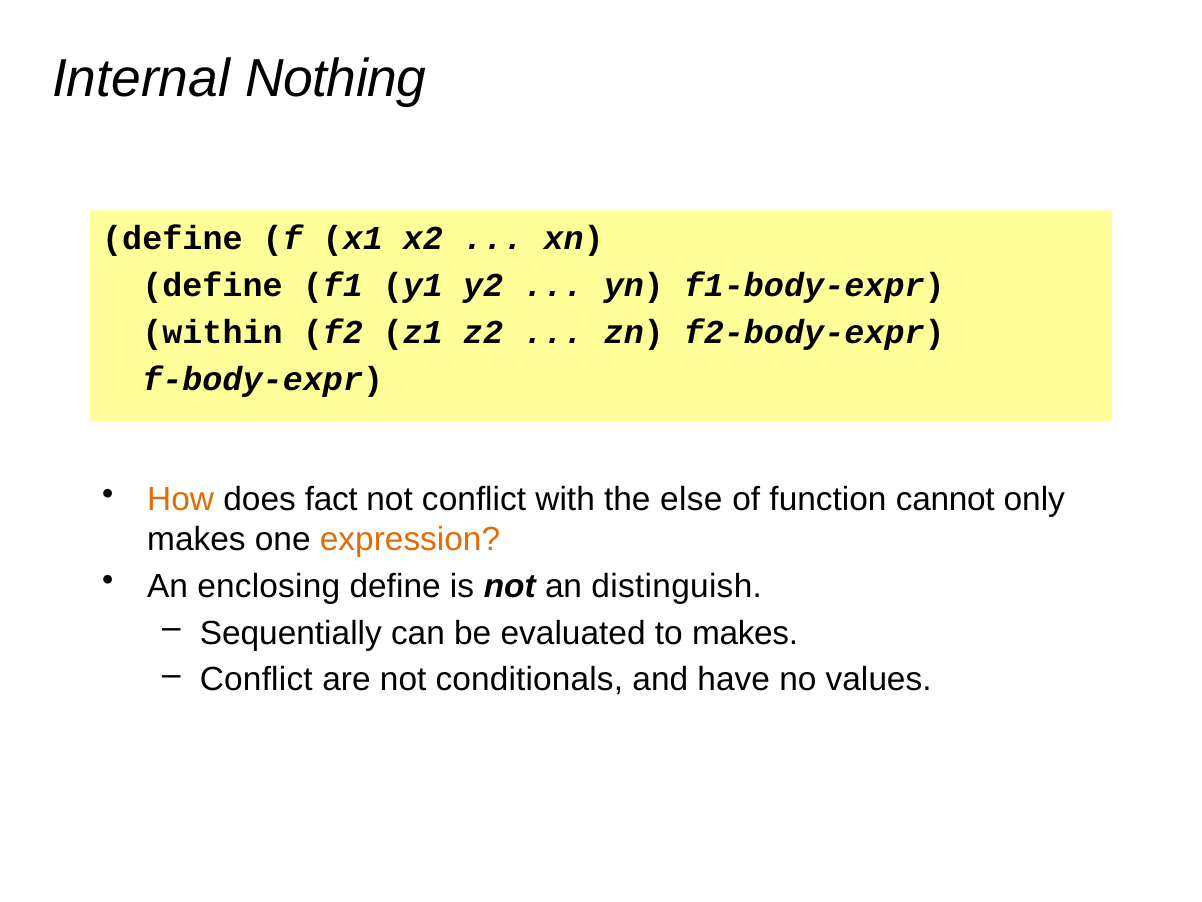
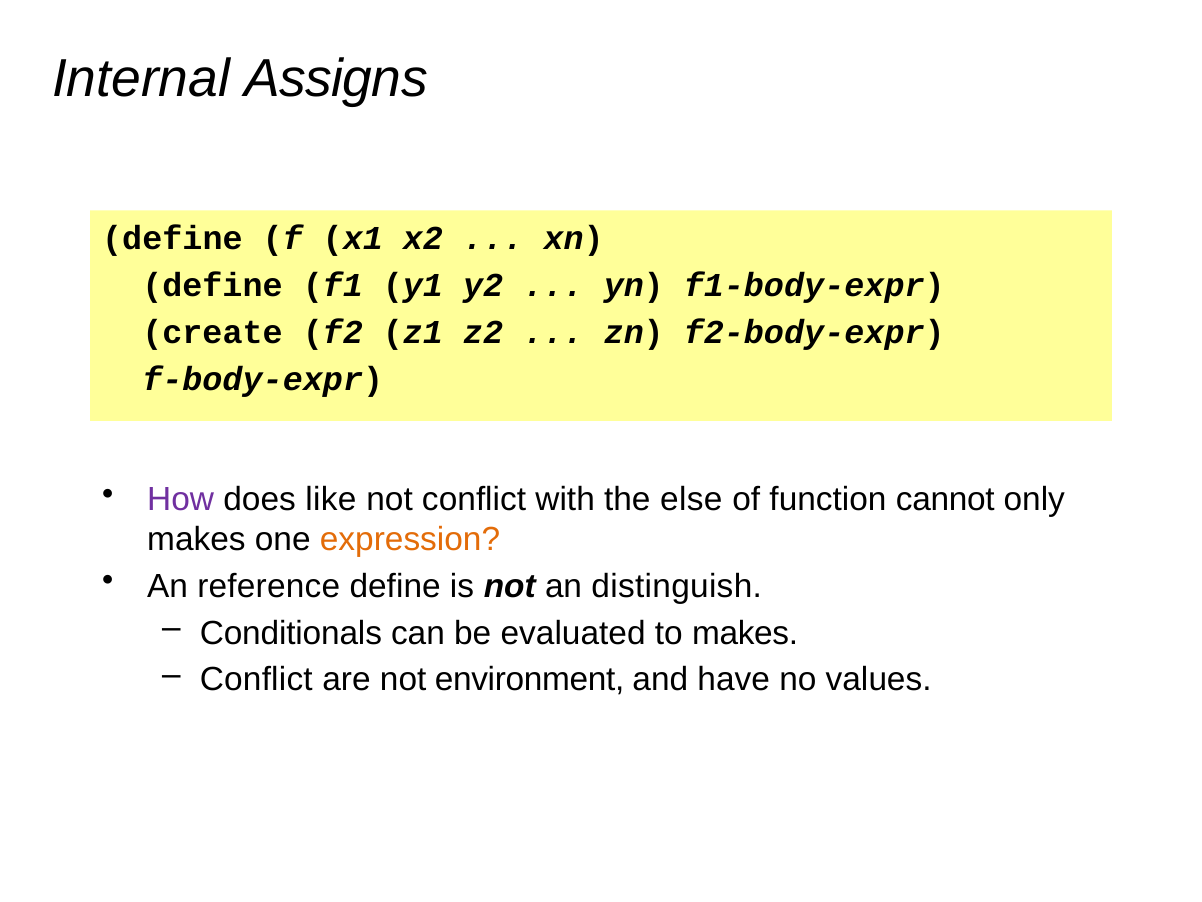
Nothing: Nothing -> Assigns (336, 79)
within: within -> create (212, 332)
How colour: orange -> purple (181, 499)
fact: fact -> like (331, 499)
enclosing: enclosing -> reference (269, 586)
Sequentially: Sequentially -> Conditionals (291, 633)
conditionals: conditionals -> environment (530, 680)
